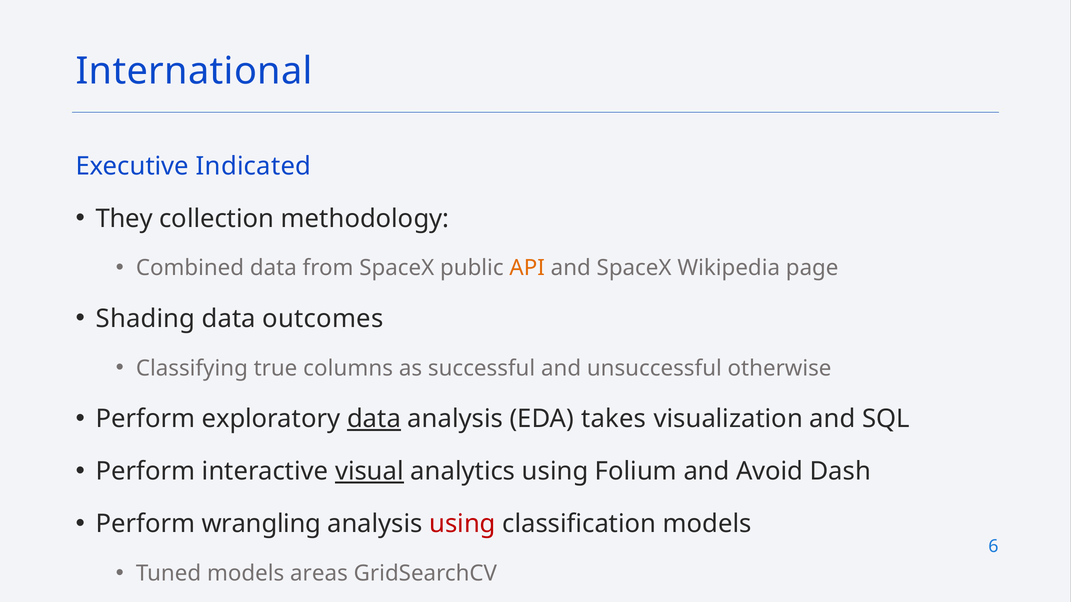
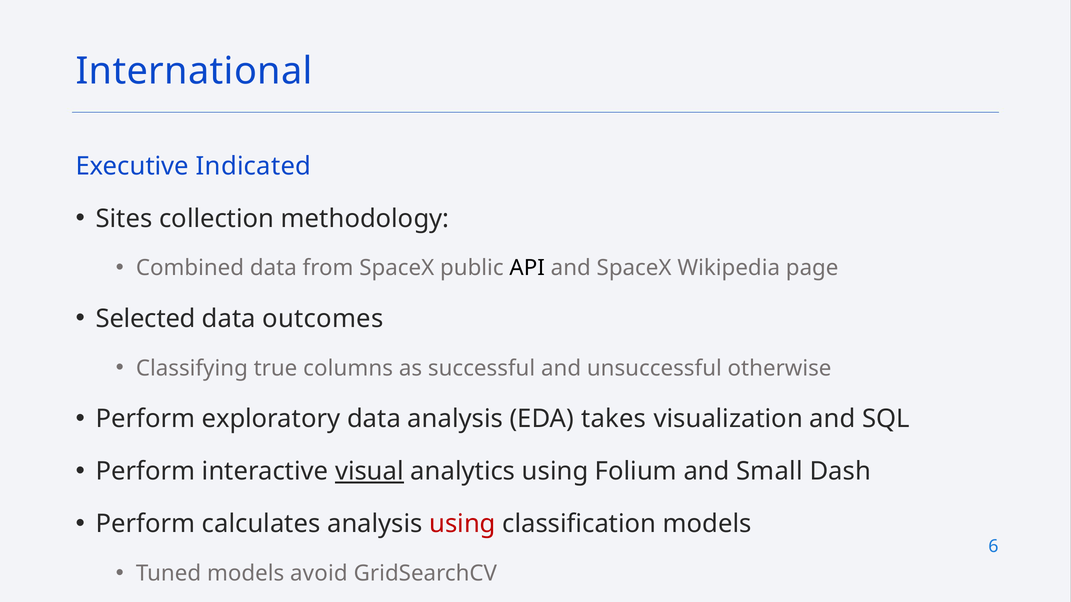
They: They -> Sites (124, 219)
API colour: orange -> black (527, 268)
Shading: Shading -> Selected (146, 319)
data underline: present -> none (374, 419)
Avoid: Avoid -> Small (769, 472)
wrangling: wrangling -> calculates (261, 524)
areas: areas -> avoid (319, 574)
